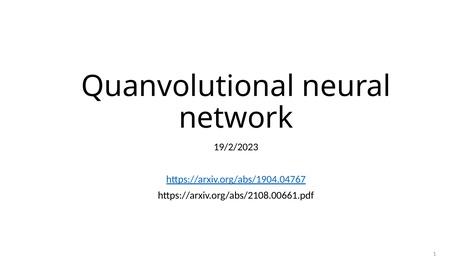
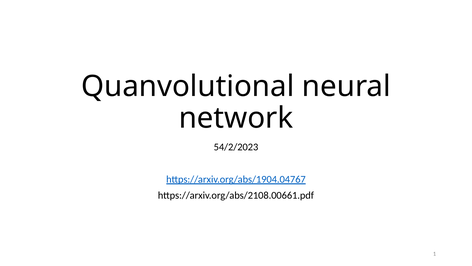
19/2/2023: 19/2/2023 -> 54/2/2023 (236, 147)
